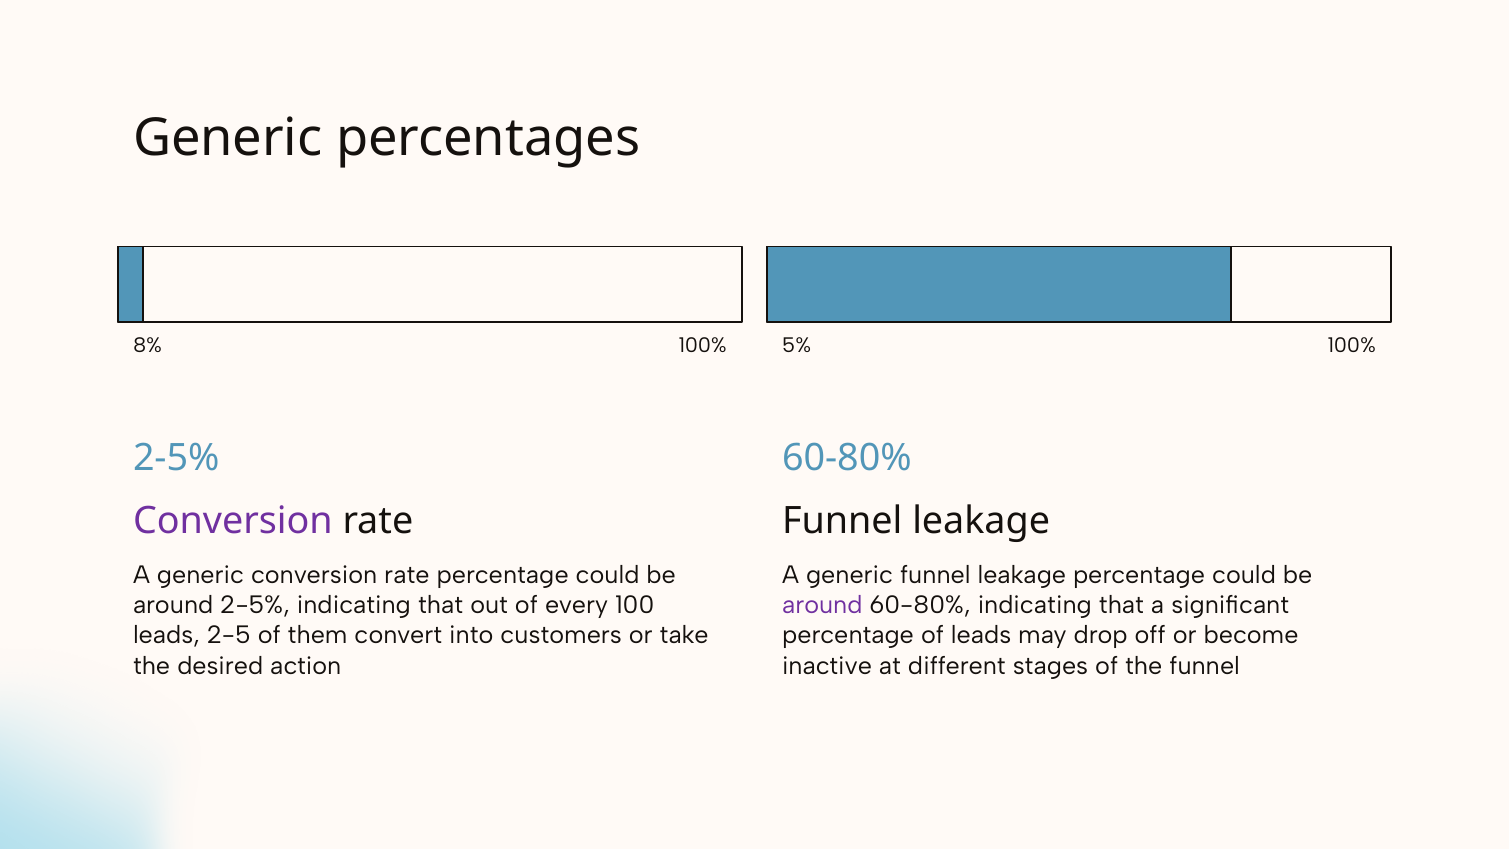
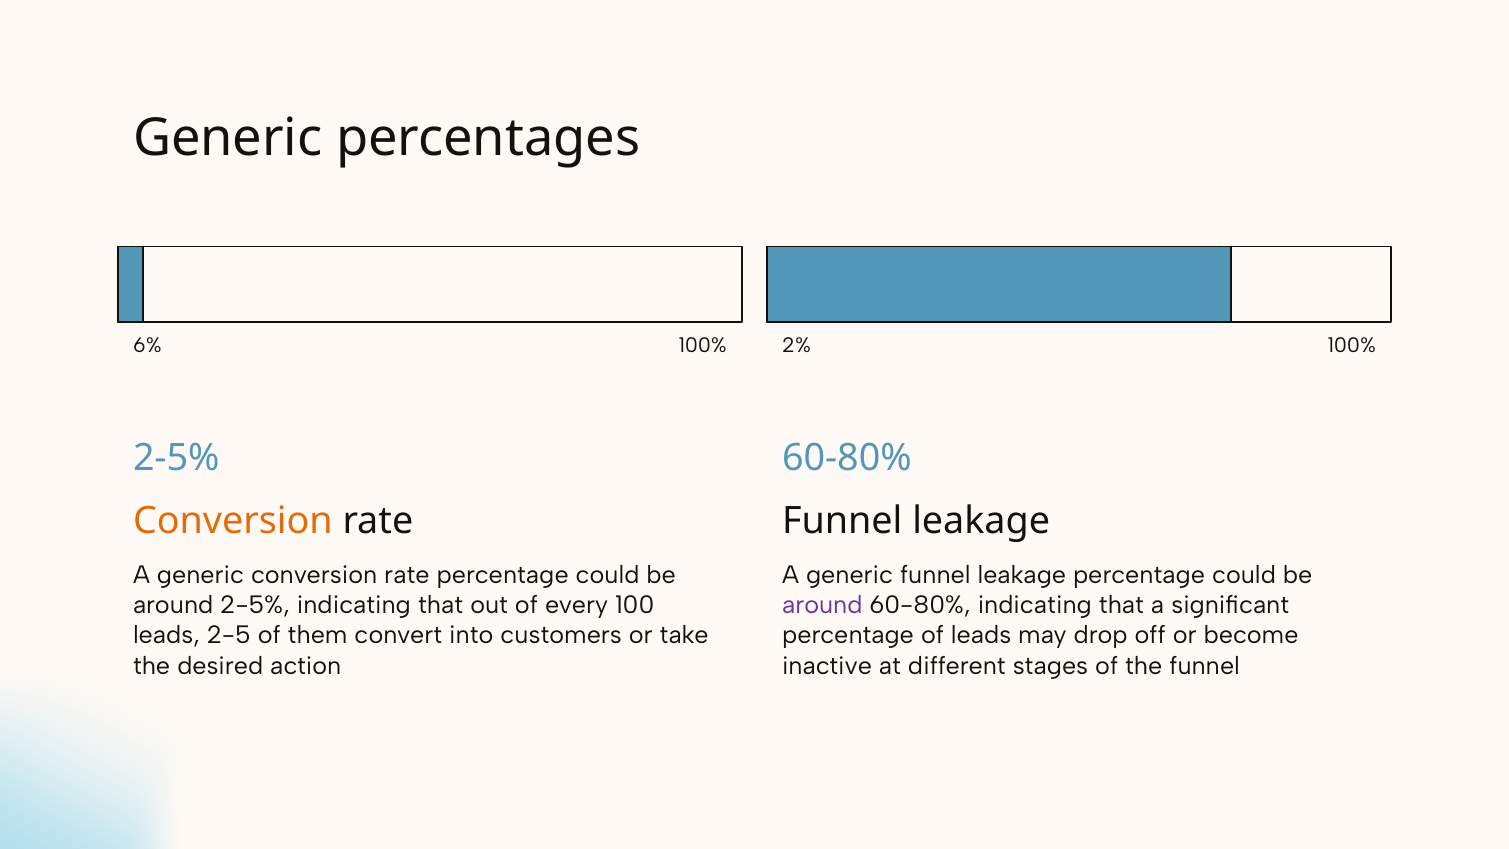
8%: 8% -> 6% (147, 346)
5%: 5% -> 2% (797, 346)
Conversion colour: purple -> orange (233, 521)
